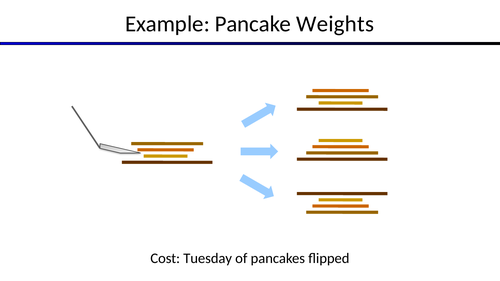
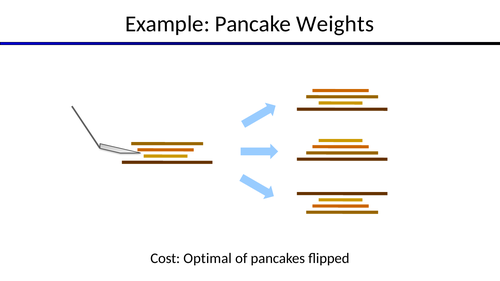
Tuesday: Tuesday -> Optimal (208, 259)
